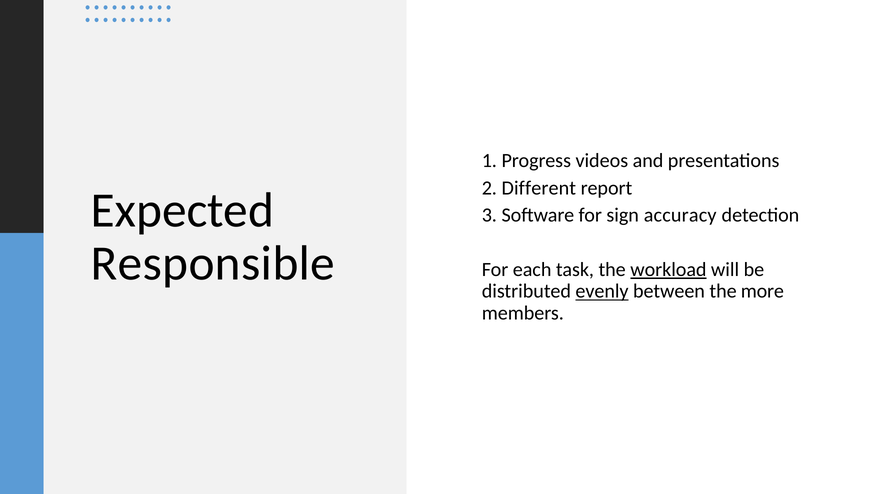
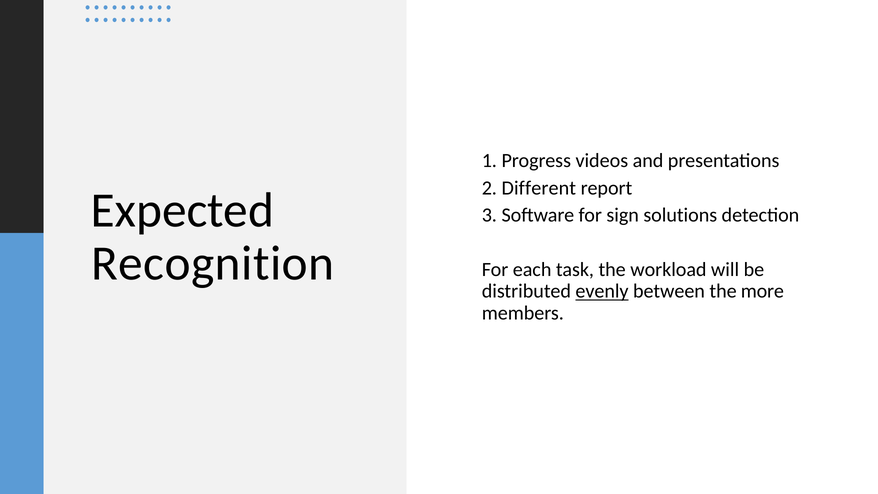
accuracy: accuracy -> solutions (680, 215)
Responsible: Responsible -> Recognition (213, 264)
workload underline: present -> none (668, 269)
